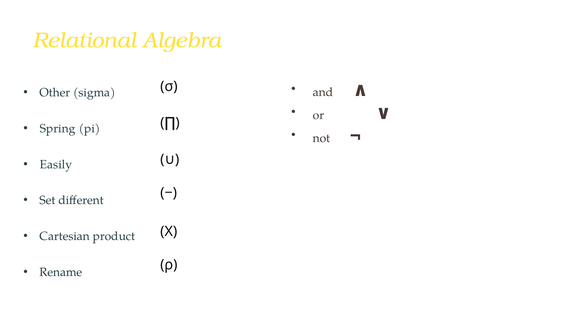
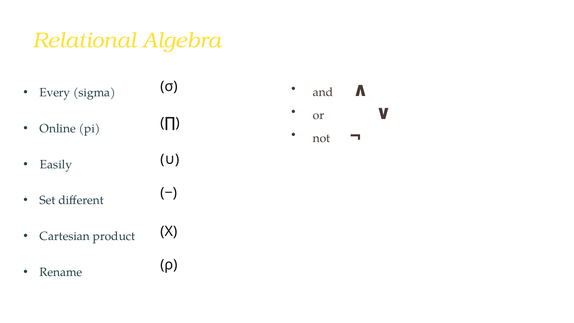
Other: Other -> Every (55, 93)
Spring: Spring -> Online (58, 129)
